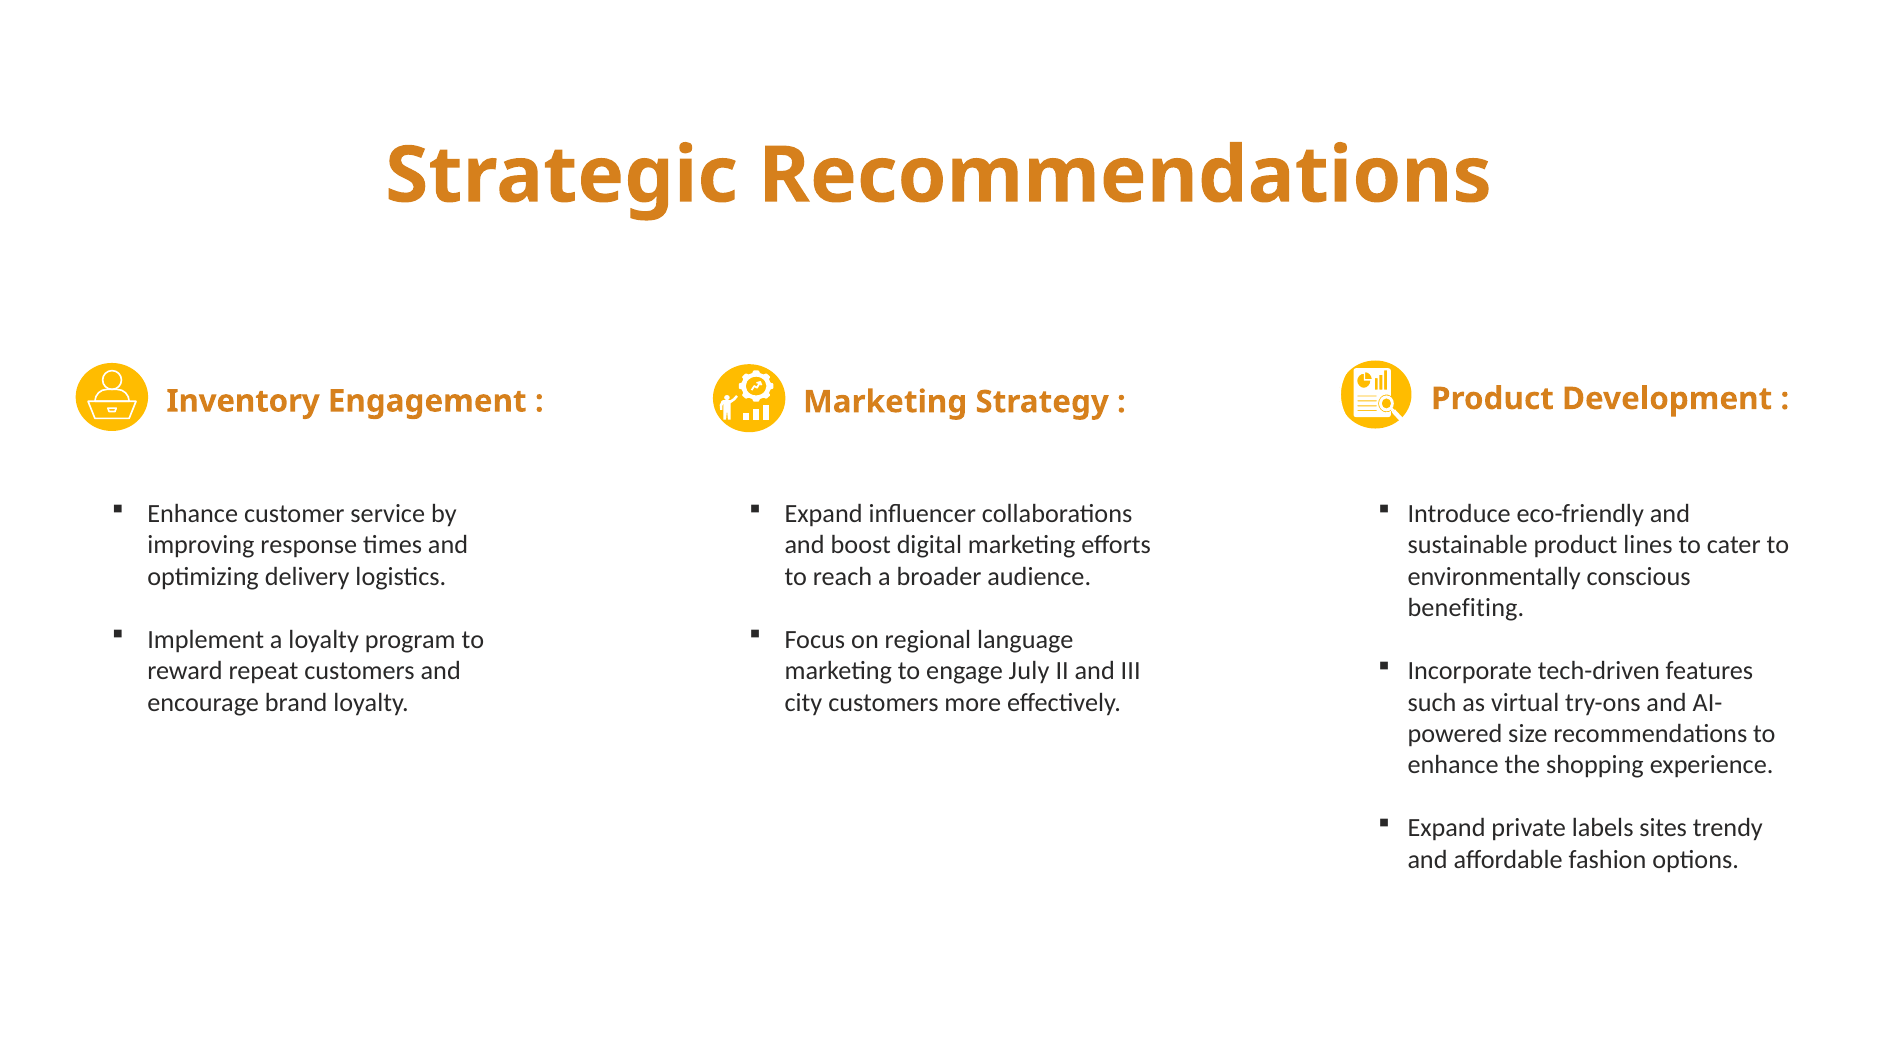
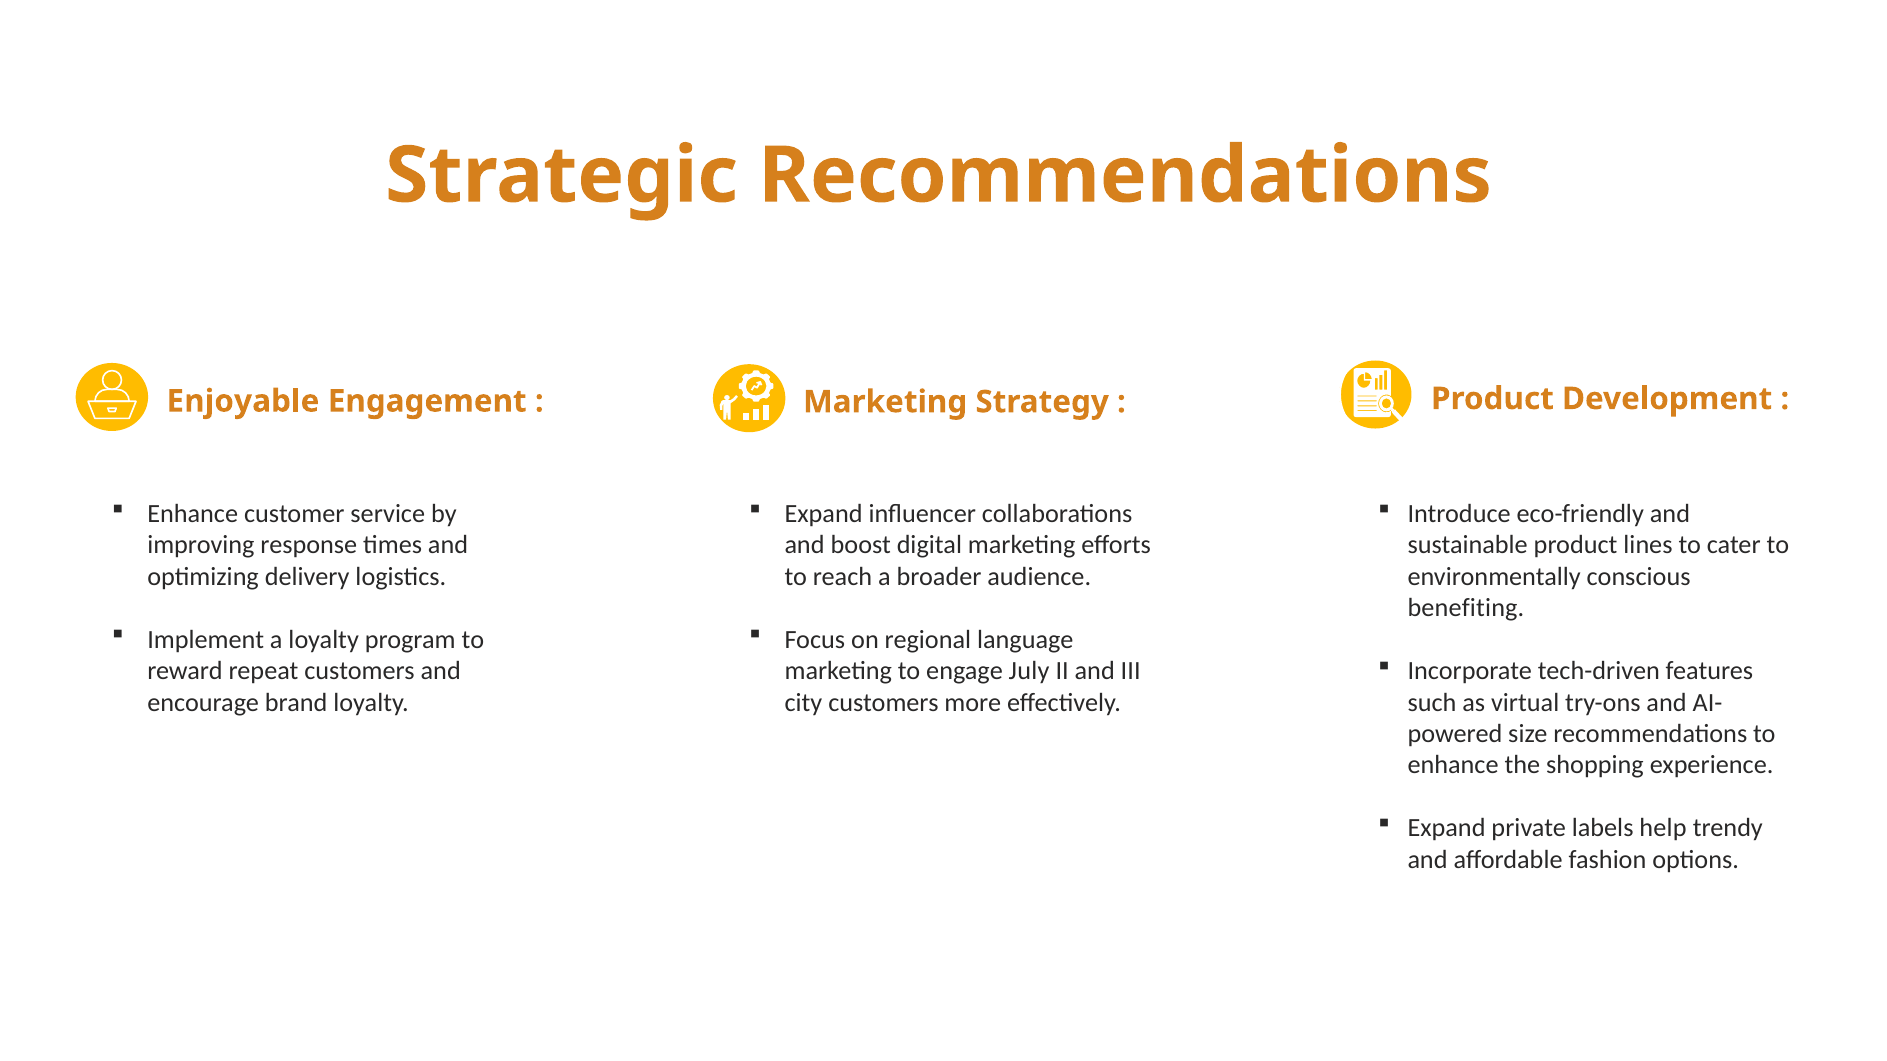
Inventory: Inventory -> Enjoyable (243, 401)
sites: sites -> help (1663, 828)
